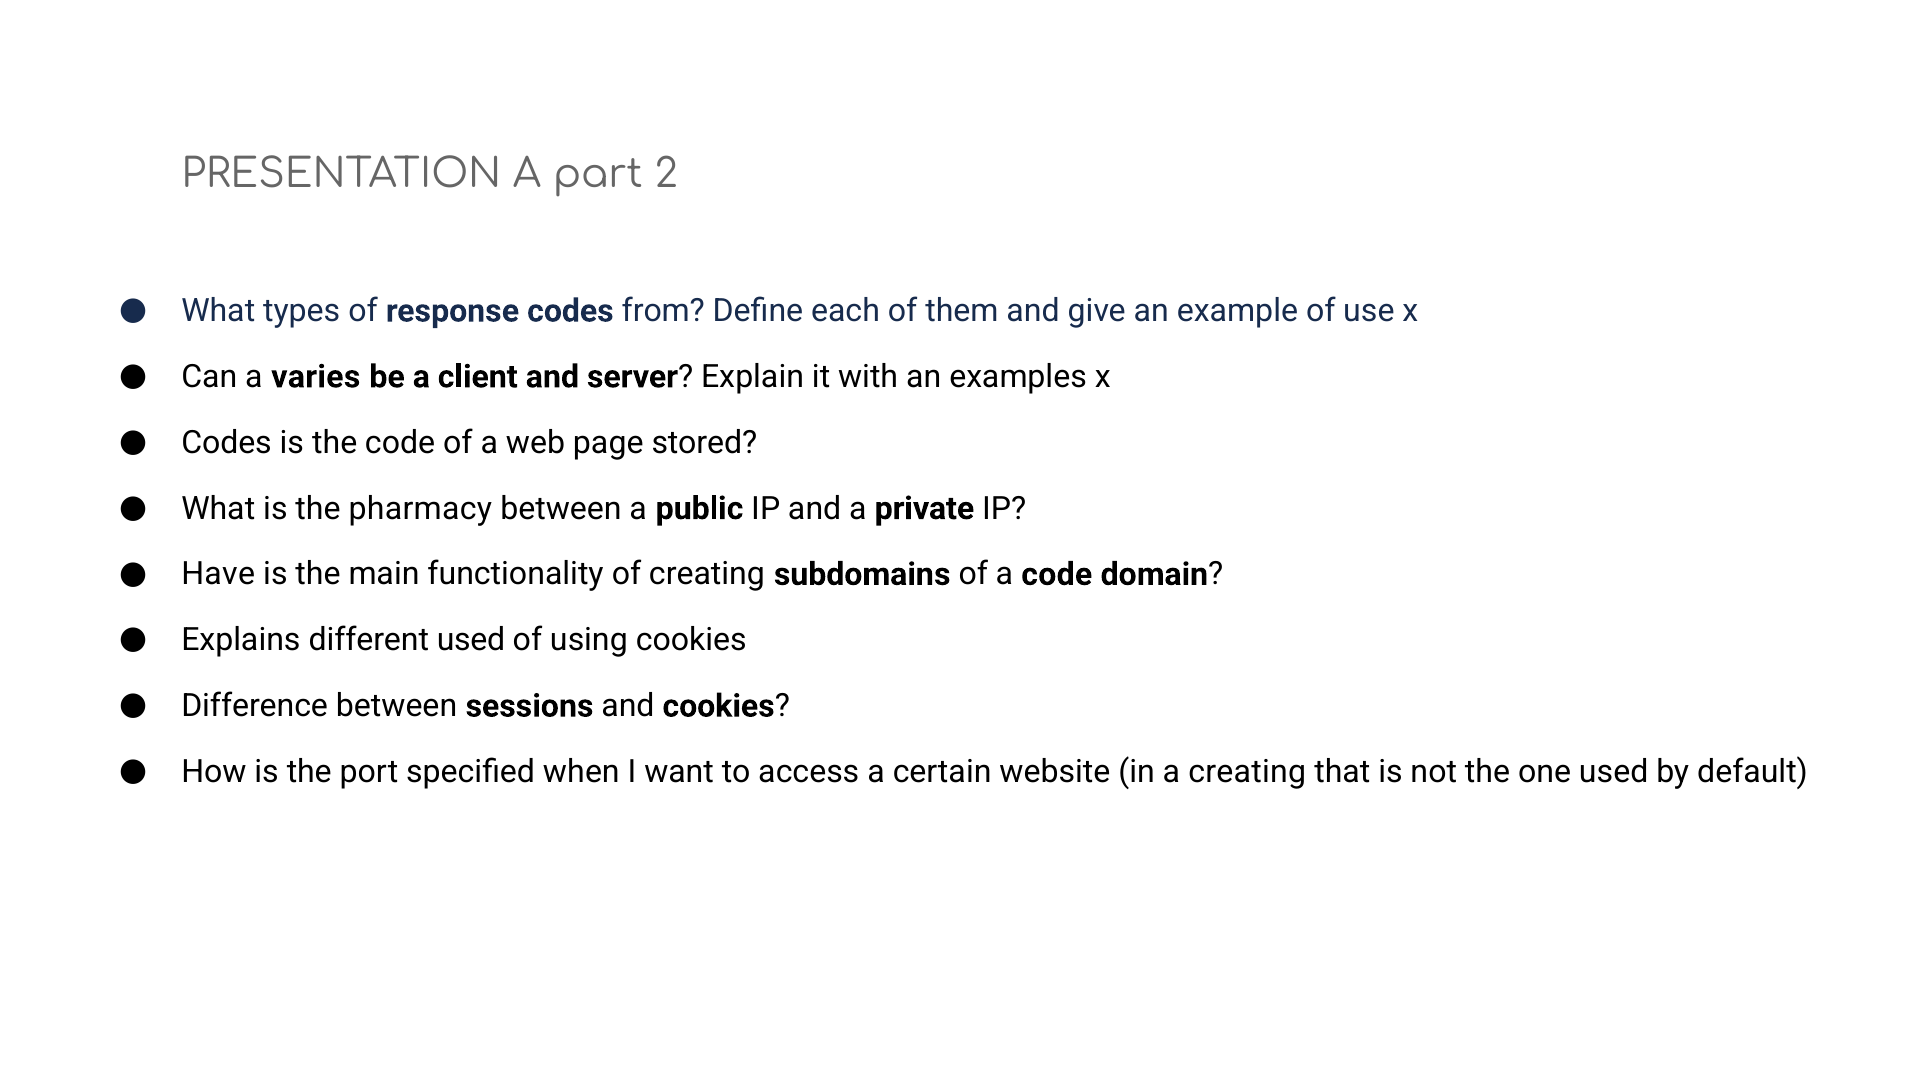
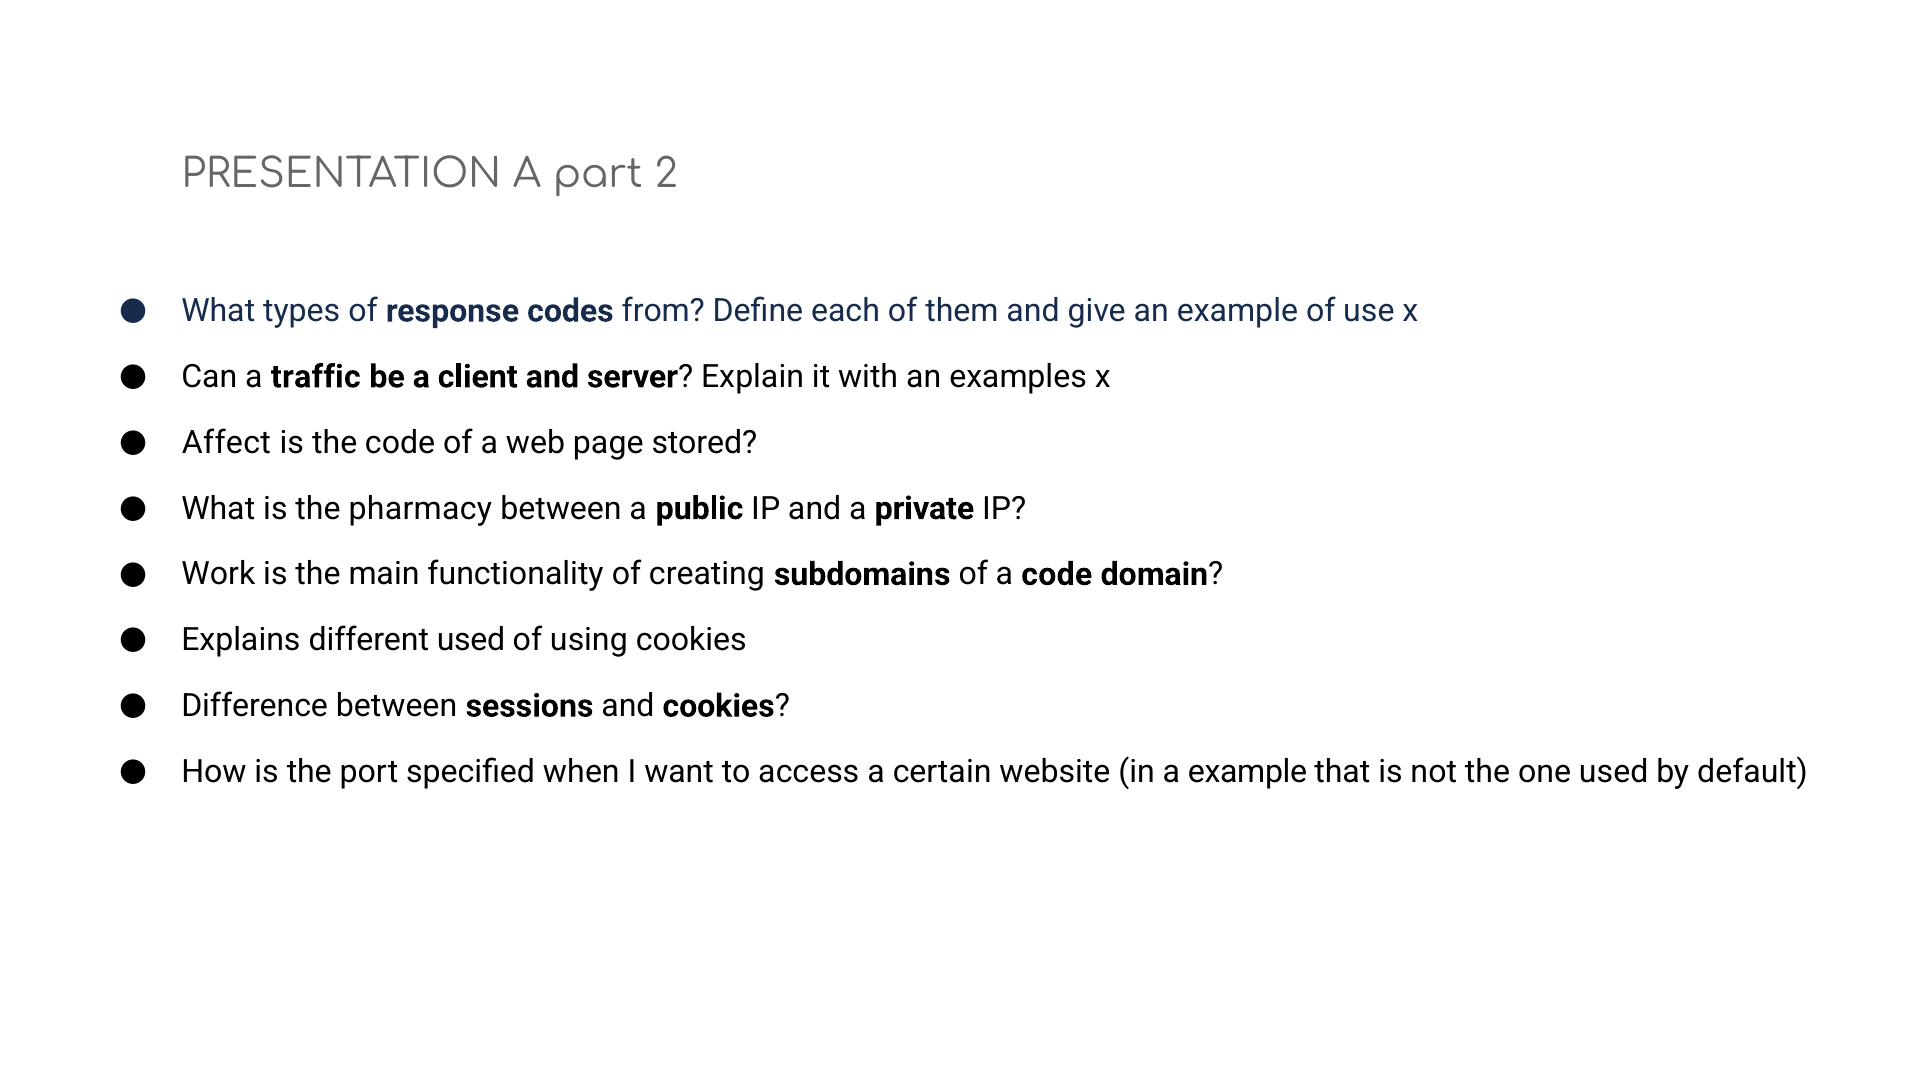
varies: varies -> traffic (316, 377)
Codes: Codes -> Affect (226, 443)
Have: Have -> Work (218, 574)
a creating: creating -> example (1248, 772)
